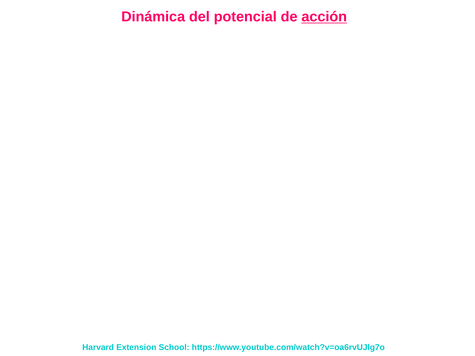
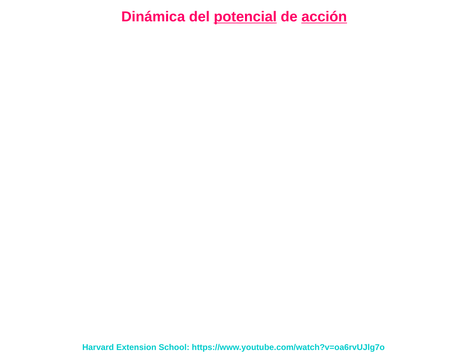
potencial underline: none -> present (245, 17)
